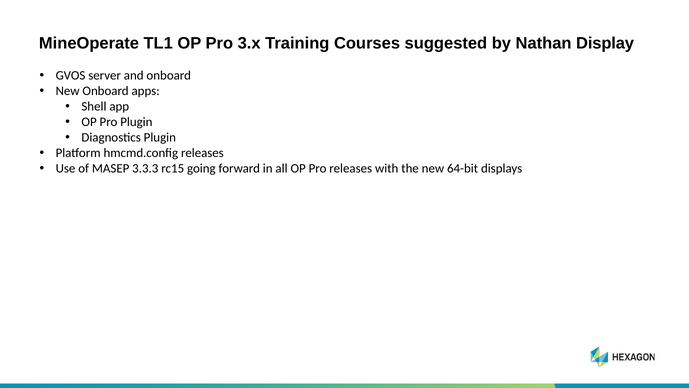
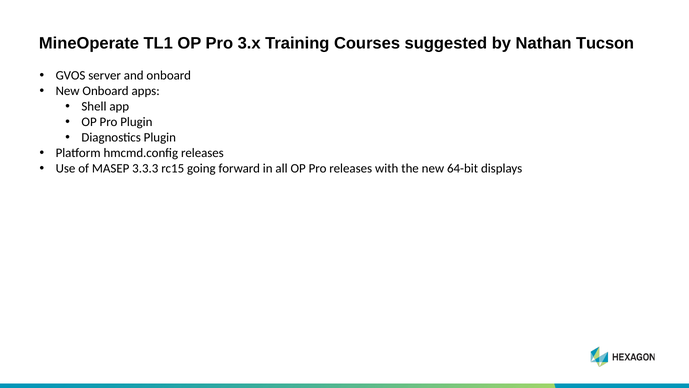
Display: Display -> Tucson (605, 43)
